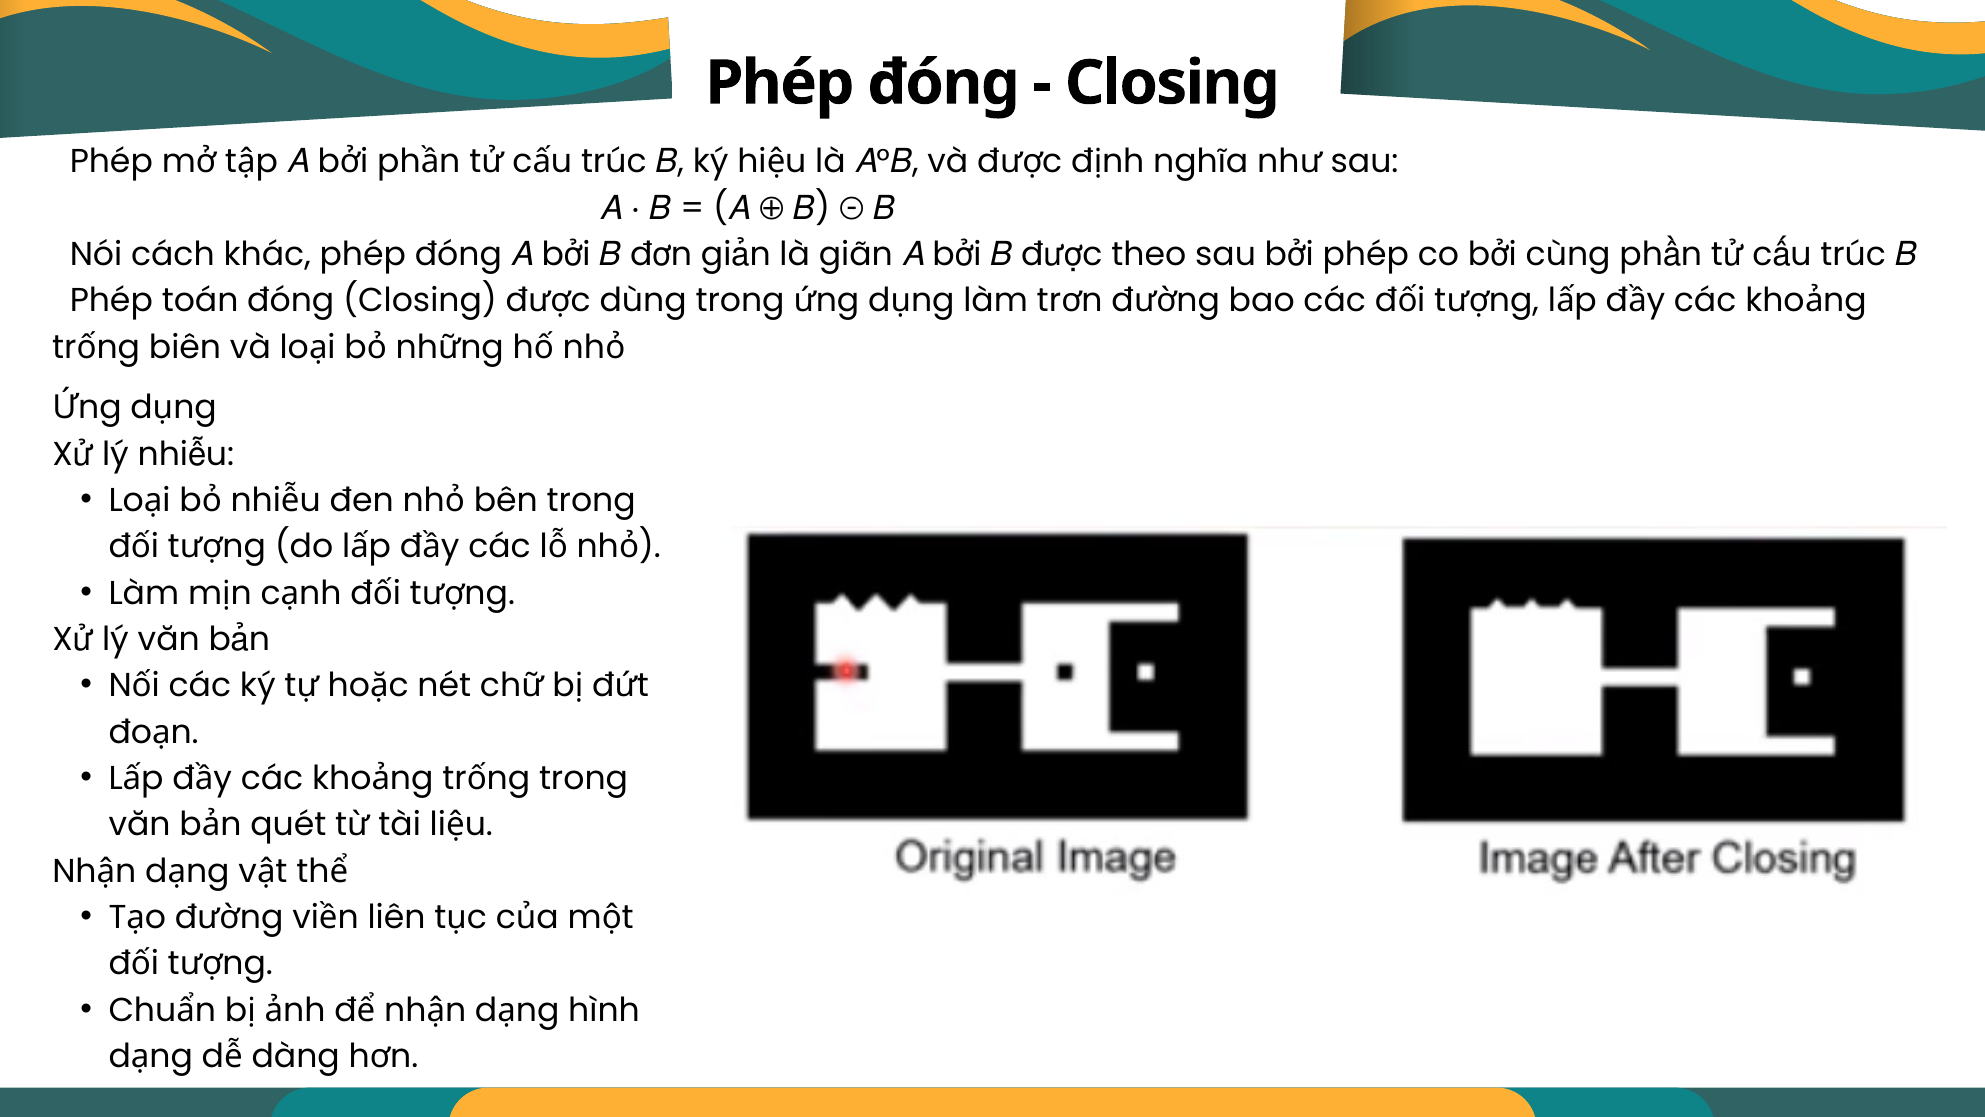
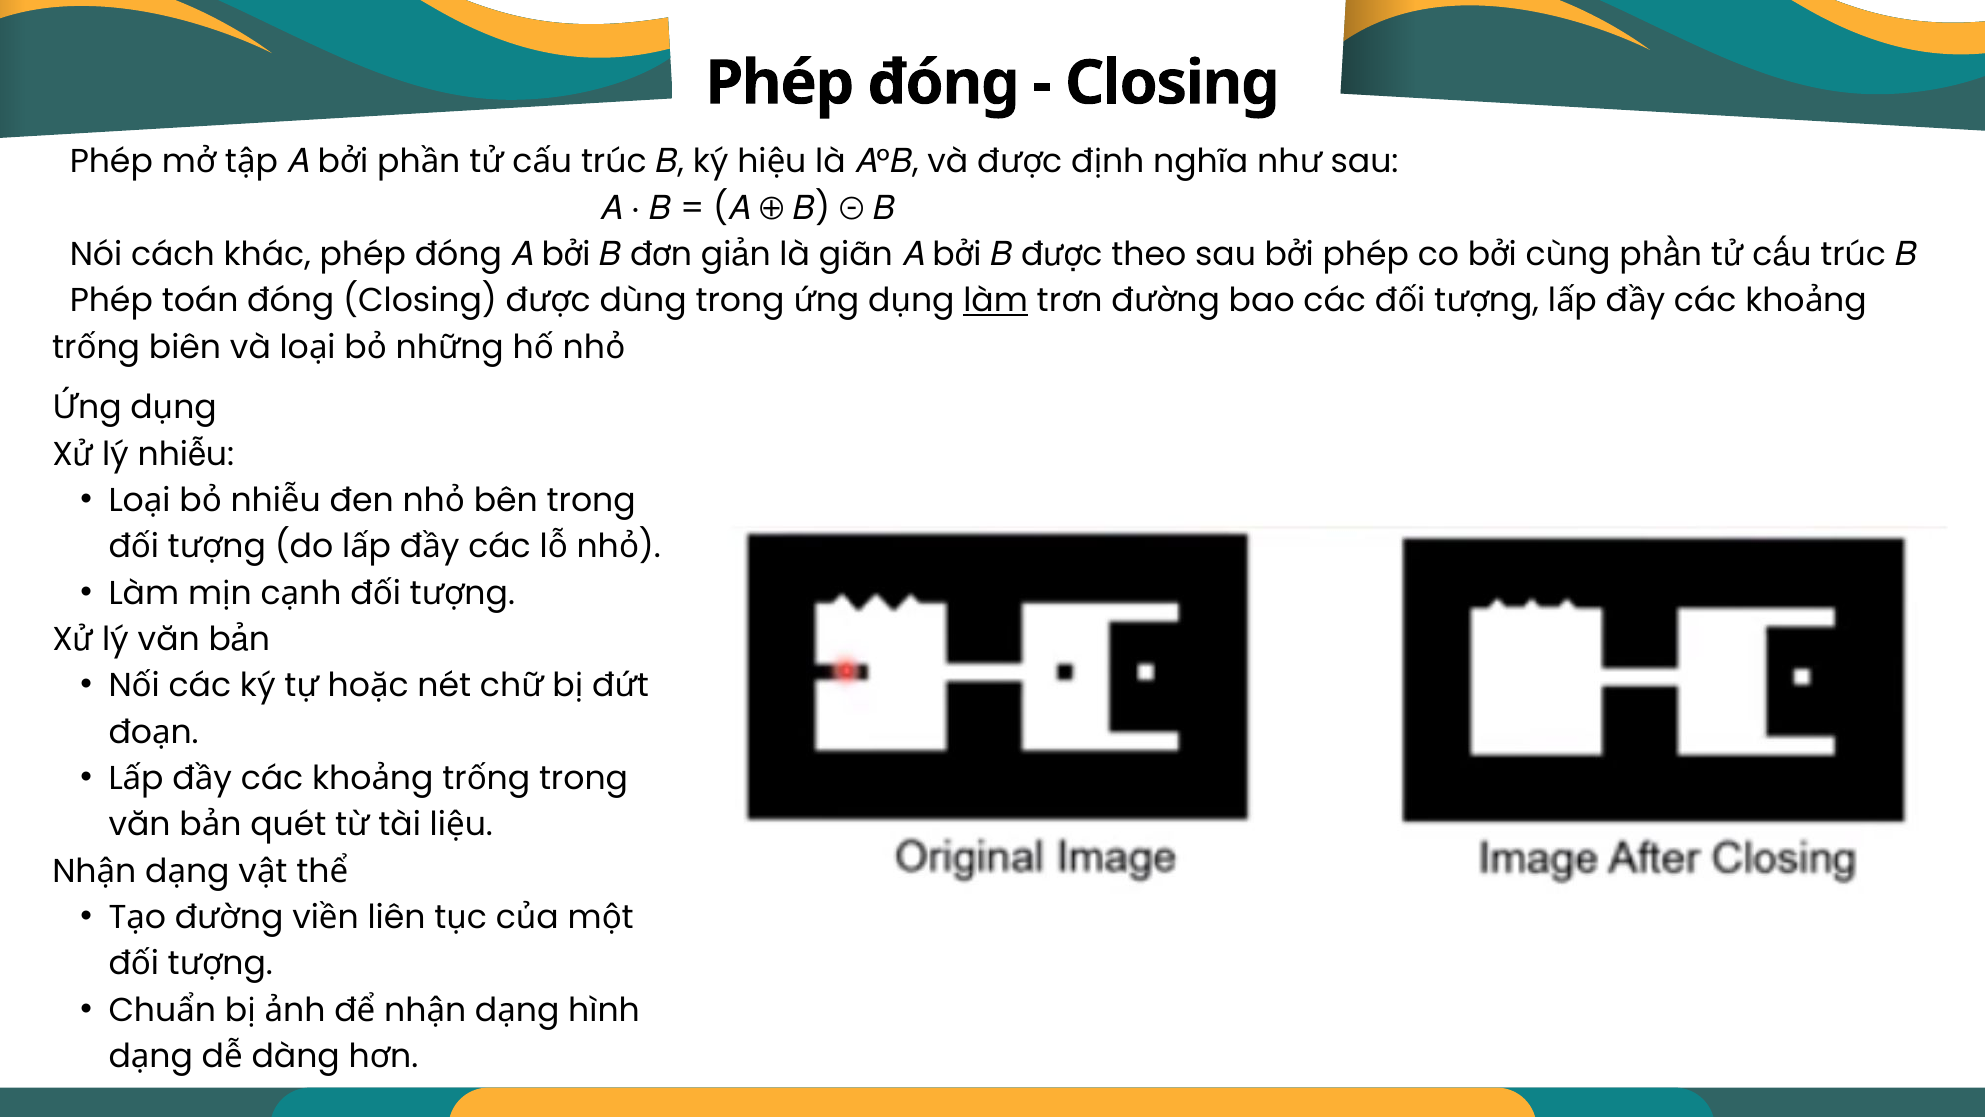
làm underline: none -> present (996, 301)
